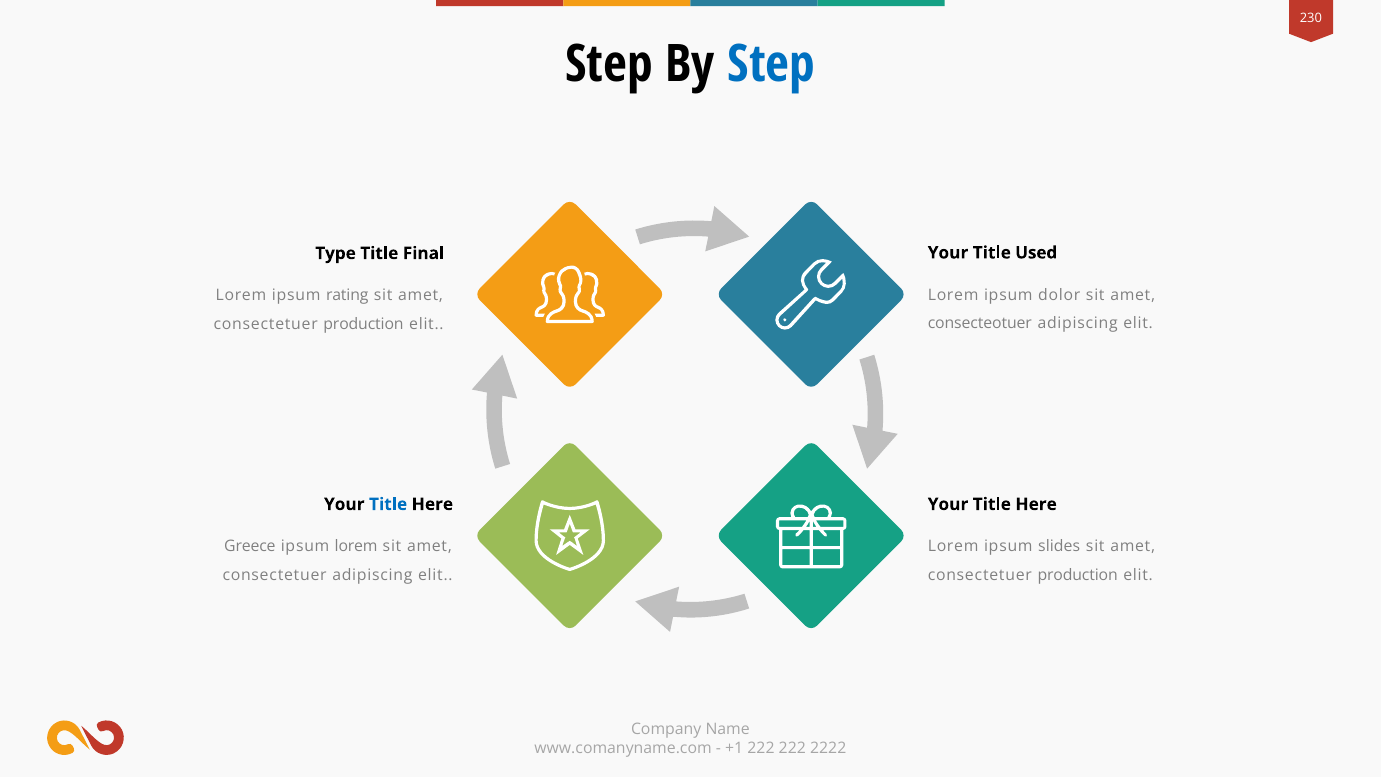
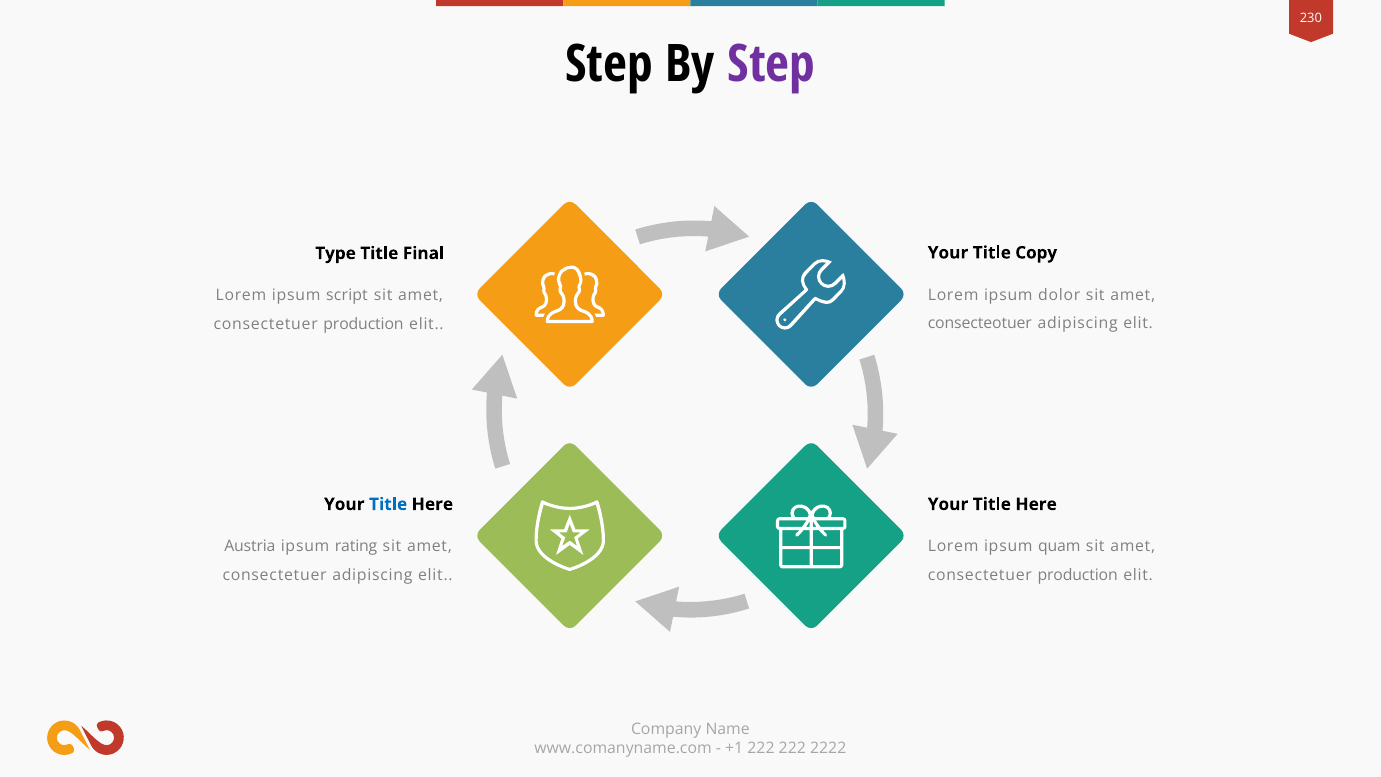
Step colour: blue -> purple (771, 65)
Used: Used -> Copy (1036, 253)
rating: rating -> script (347, 295)
Greece: Greece -> Austria (250, 546)
ipsum lorem: lorem -> rating (356, 546)
slides: slides -> quam (1059, 546)
